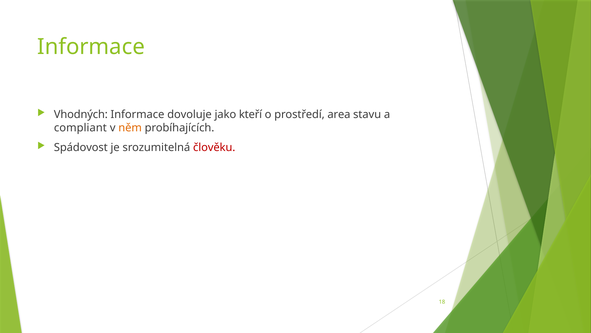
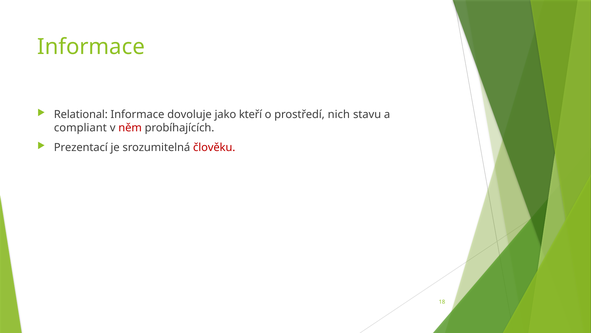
Vhodných: Vhodných -> Relational (81, 114)
area: area -> nich (339, 114)
něm colour: orange -> red (130, 128)
Spádovost: Spádovost -> Prezentací (81, 147)
